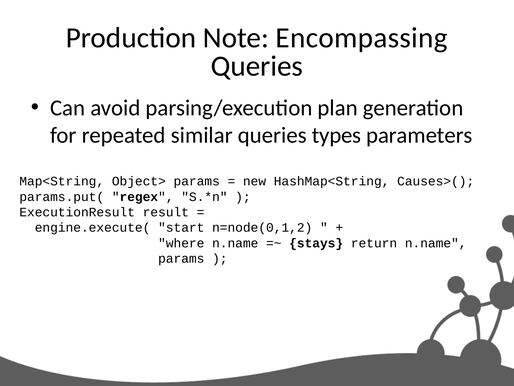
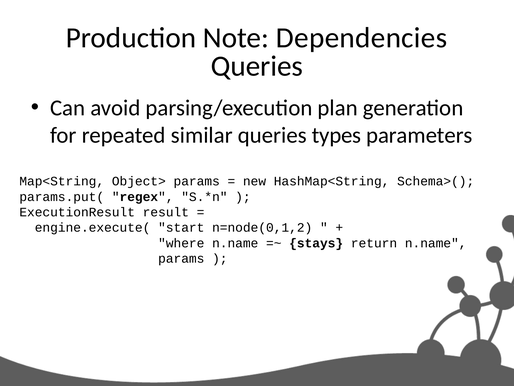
Encompassing: Encompassing -> Dependencies (362, 38)
Causes>(: Causes>( -> Schema>( (436, 181)
